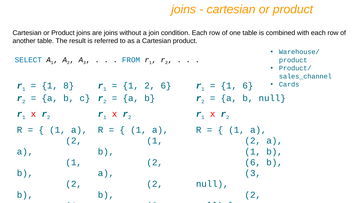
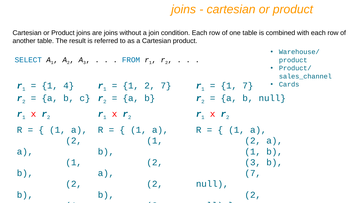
1 8: 8 -> 4 (69, 86)
2 6: 6 -> 7 (166, 86)
1 6: 6 -> 7 (248, 86)
6: 6 -> 3 (253, 162)
3: 3 -> 7 (253, 173)
